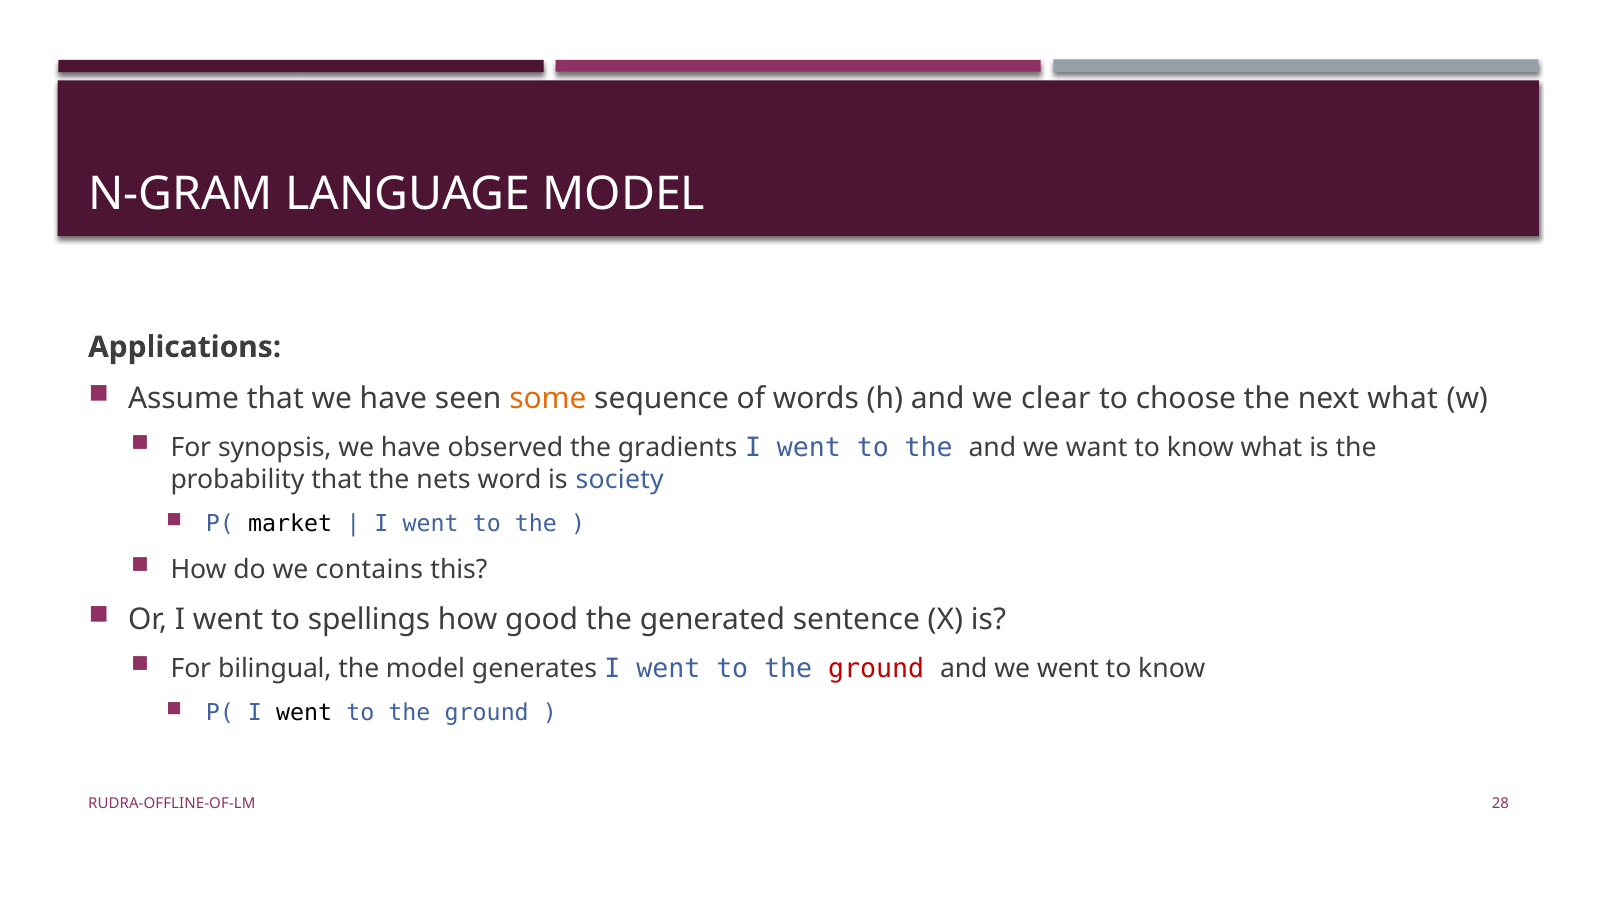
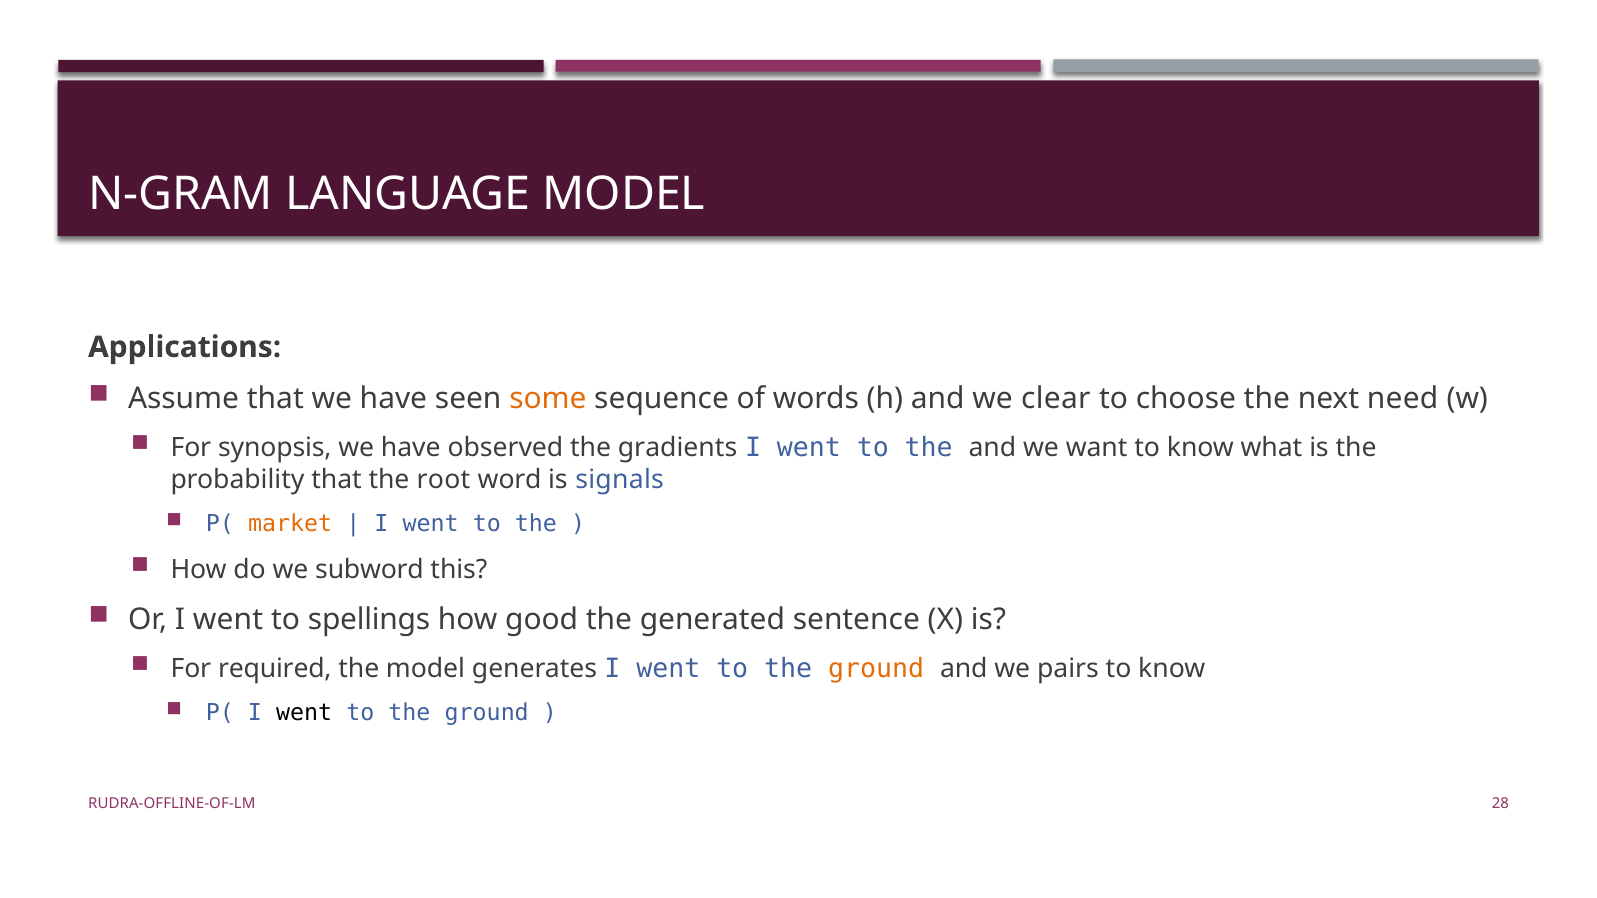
next what: what -> need (1403, 399)
nets: nets -> root (443, 480)
society: society -> signals (620, 480)
market colour: black -> orange (290, 524)
contains: contains -> subword (370, 570)
bilingual: bilingual -> required (275, 669)
ground colour: red -> orange (876, 669)
we went: went -> pairs (1068, 669)
